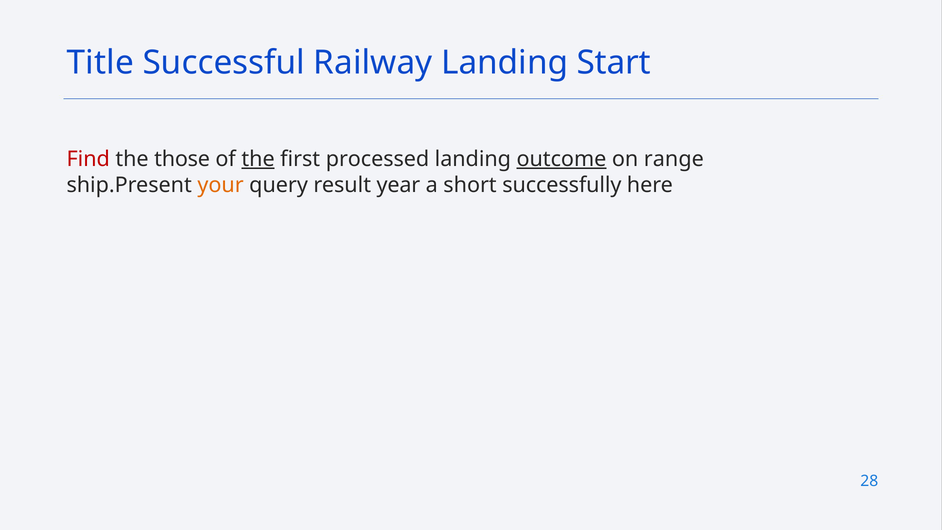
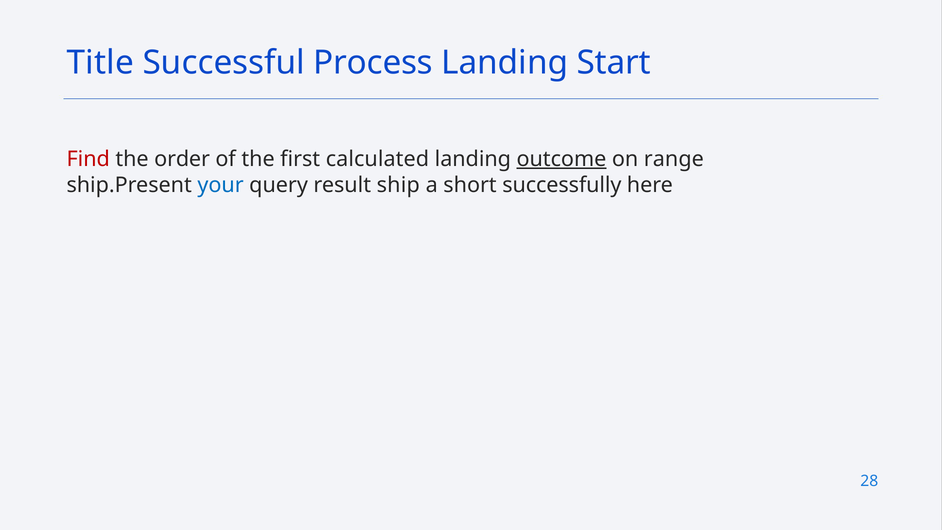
Railway: Railway -> Process (373, 63)
those: those -> order (182, 159)
the underline: present -> none (258, 159)
processed: processed -> calculated (377, 159)
your colour: orange -> blue (221, 185)
year: year -> ship (398, 185)
